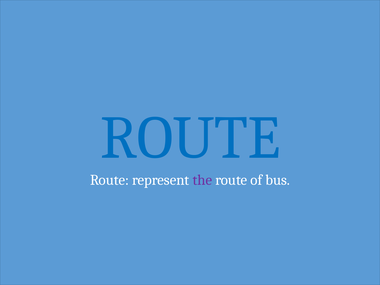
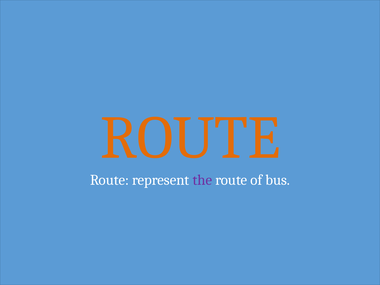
ROUTE colour: blue -> orange (190, 138)
